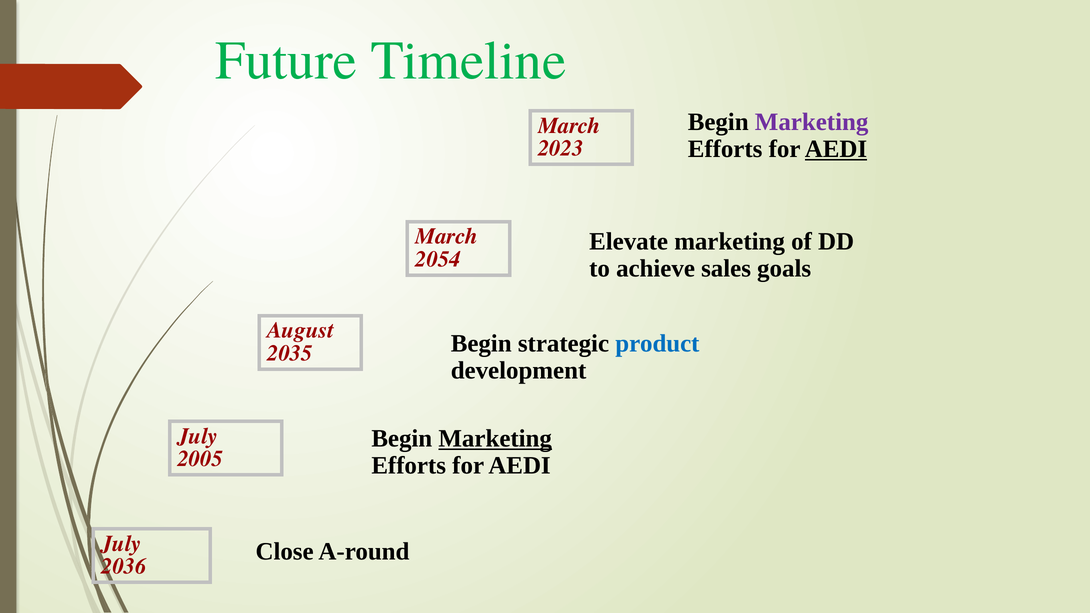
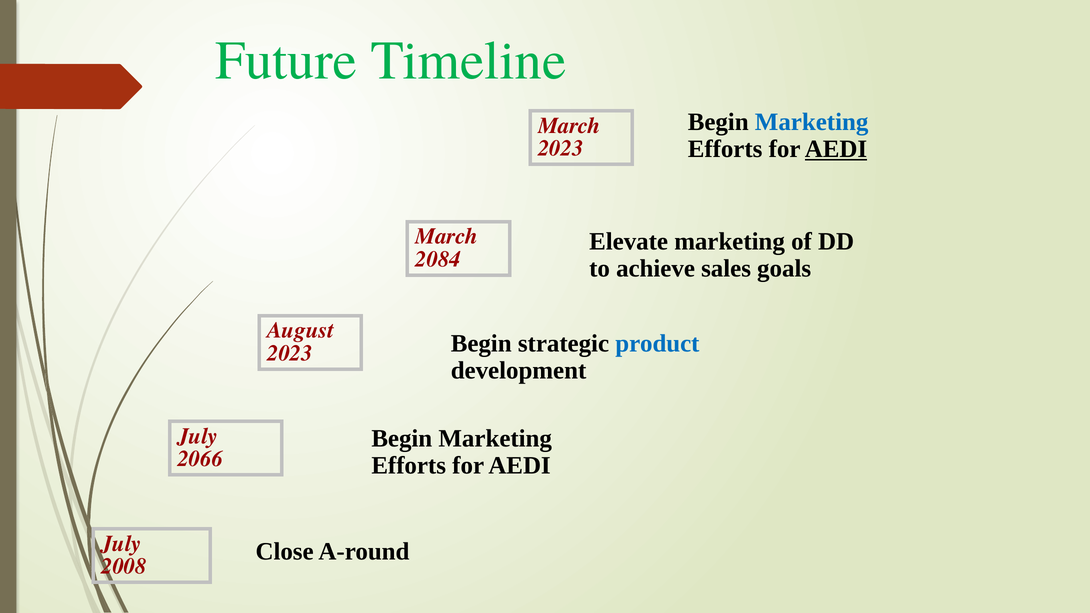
Marketing colour: purple -> blue (812, 122)
2054: 2054 -> 2084 (438, 259)
2035: 2035 -> 2023 (290, 353)
Marketing underline: present -> none (495, 439)
2005: 2005 -> 2066 (200, 459)
2036: 2036 -> 2008 (124, 566)
